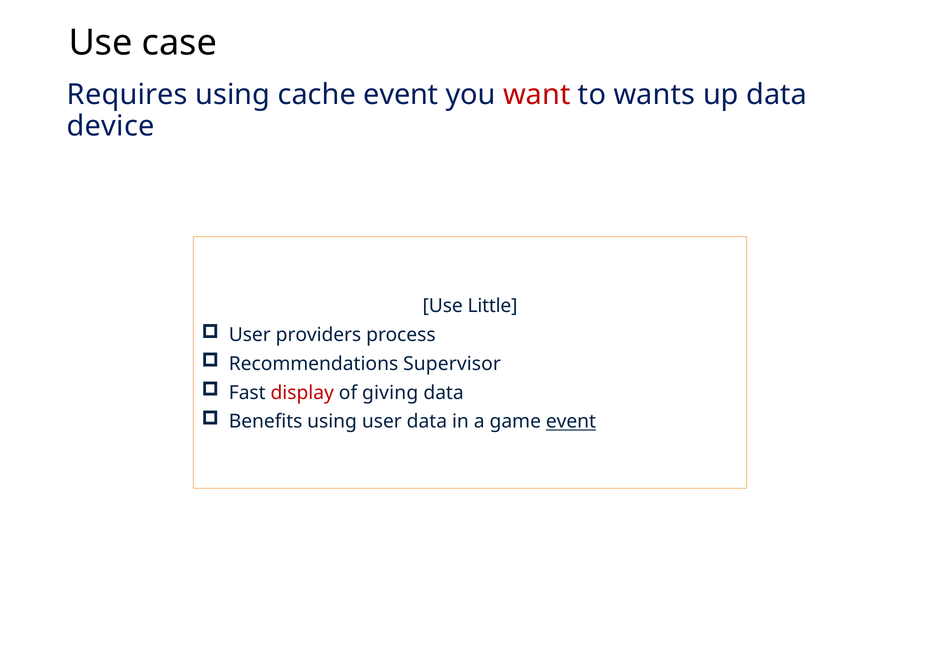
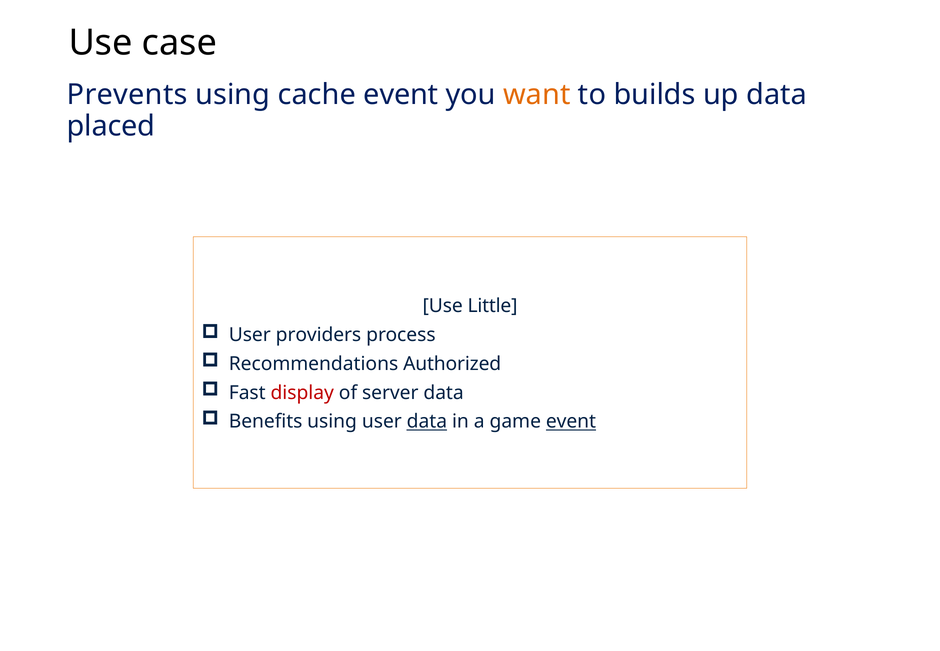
Requires: Requires -> Prevents (127, 95)
want colour: red -> orange (537, 95)
wants: wants -> builds (655, 95)
device: device -> placed (111, 126)
Supervisor: Supervisor -> Authorized (452, 364)
giving: giving -> server (390, 393)
data underline: none -> present (427, 421)
